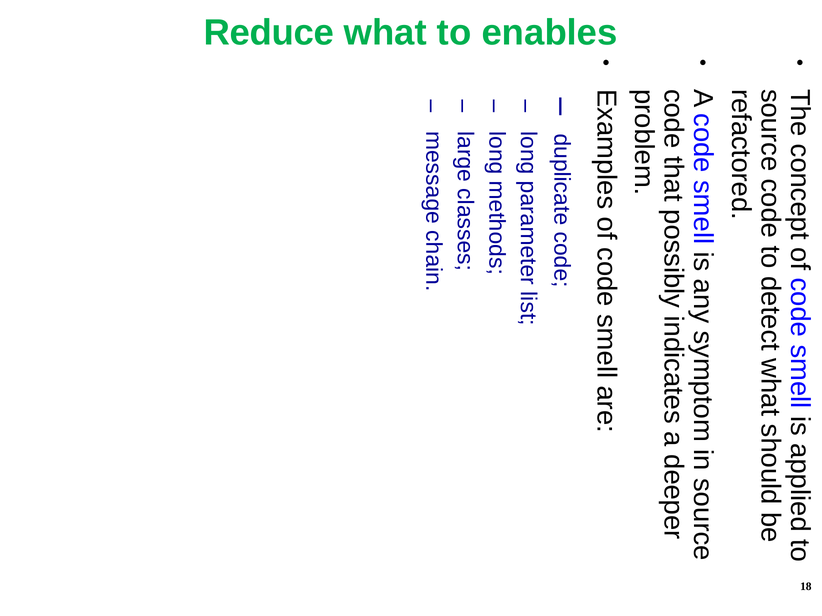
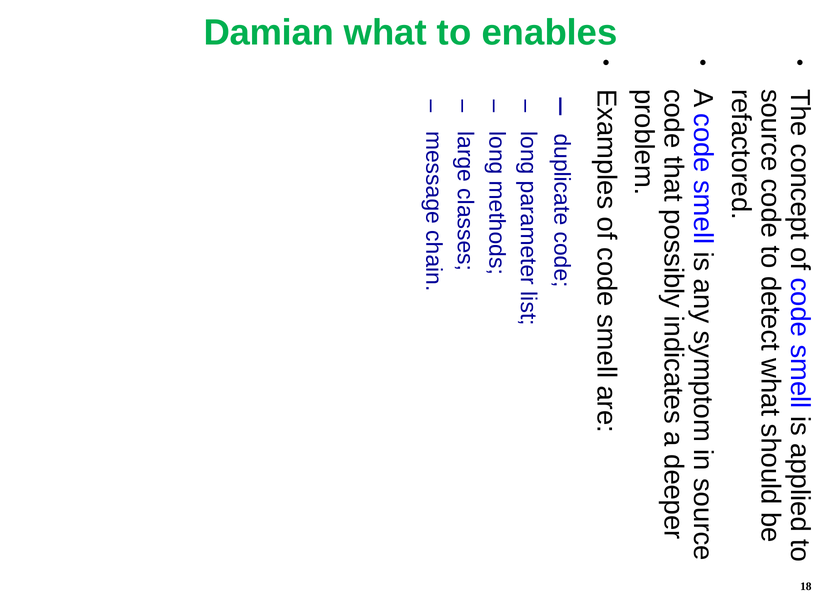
Reduce: Reduce -> Damian (269, 33)
